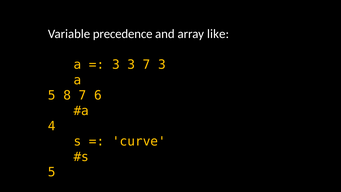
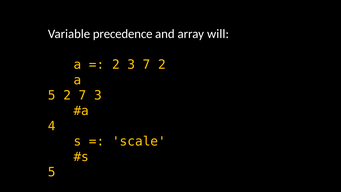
like: like -> will (218, 34)
3: 3 -> 2 (116, 65)
7 3: 3 -> 2 (162, 65)
5 8: 8 -> 2 (67, 95)
7 6: 6 -> 3 (98, 95)
curve: curve -> scale (139, 141)
